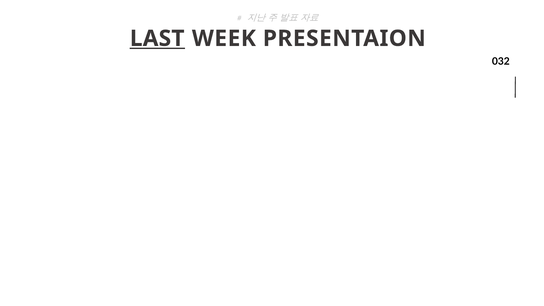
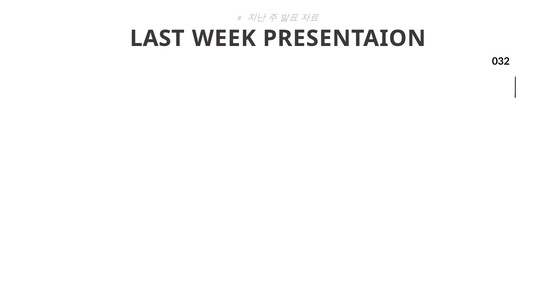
LAST underline: present -> none (157, 38)
